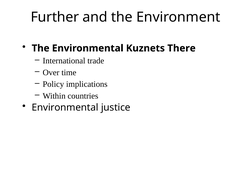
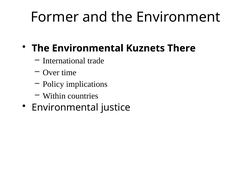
Further: Further -> Former (55, 17)
